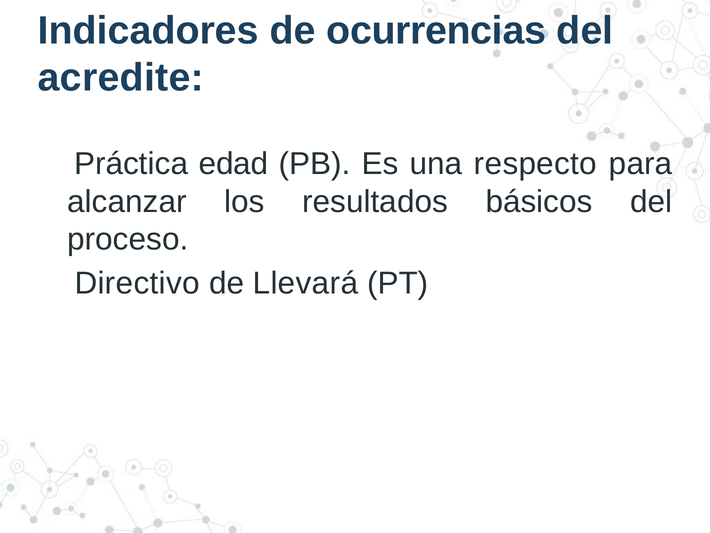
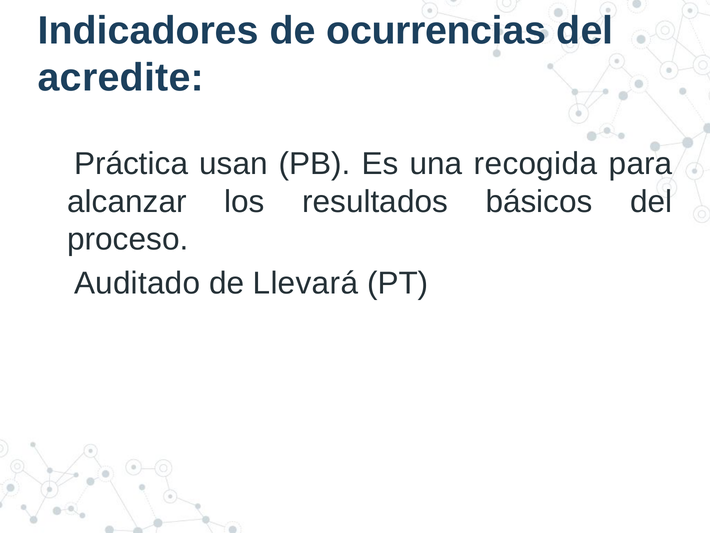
edad: edad -> usan (233, 164)
respecto: respecto -> recogida (535, 164)
Directivo: Directivo -> Auditado (137, 283)
